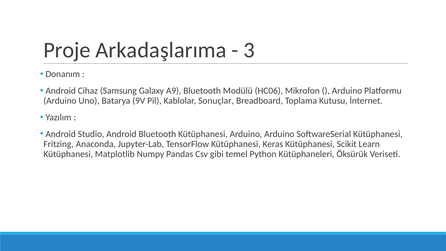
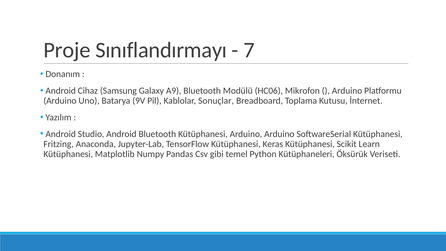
Arkadaşlarıma: Arkadaşlarıma -> Sınıflandırmayı (161, 50)
3: 3 -> 7 (249, 50)
